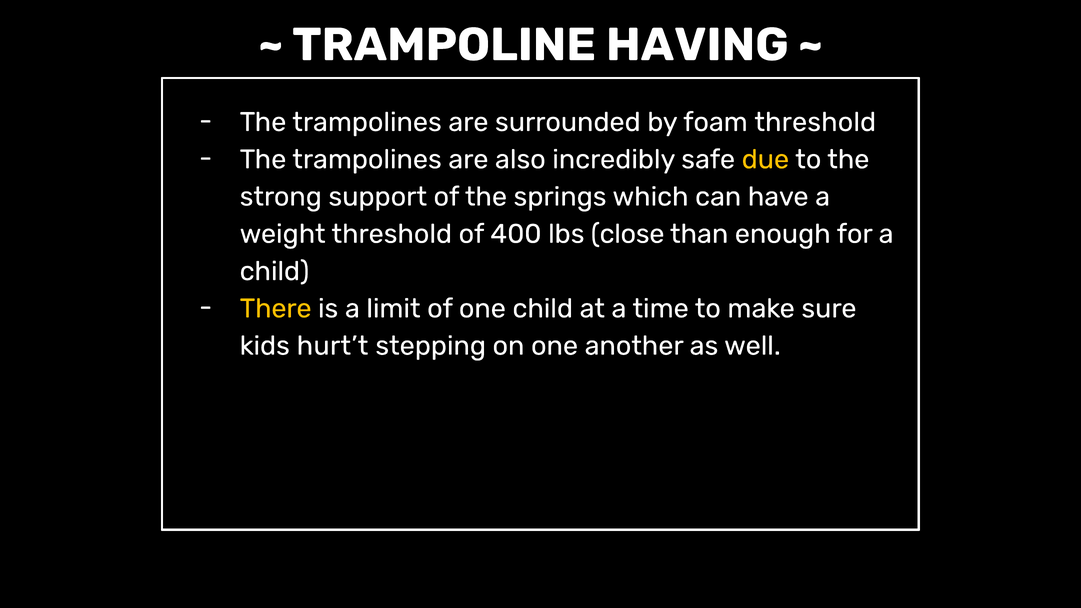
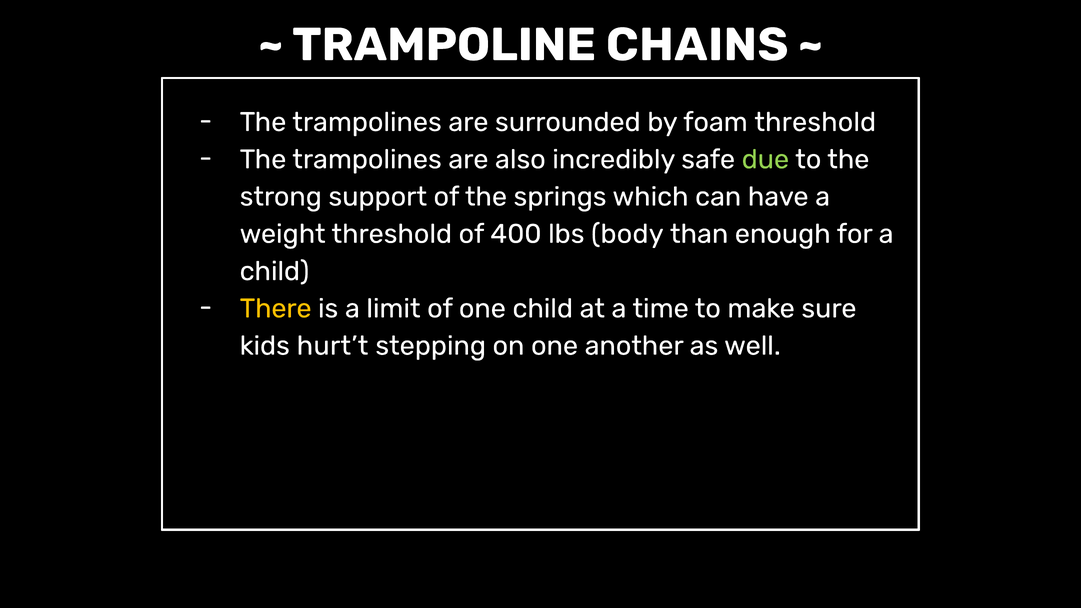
HAVING: HAVING -> CHAINS (697, 45)
due colour: yellow -> light green (765, 159)
close: close -> body (627, 234)
